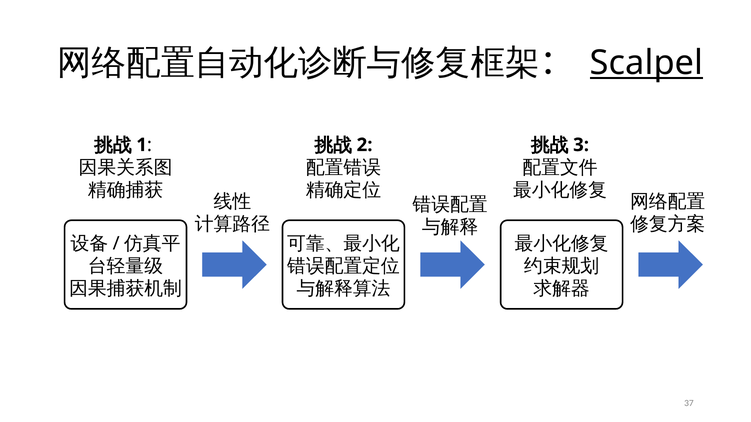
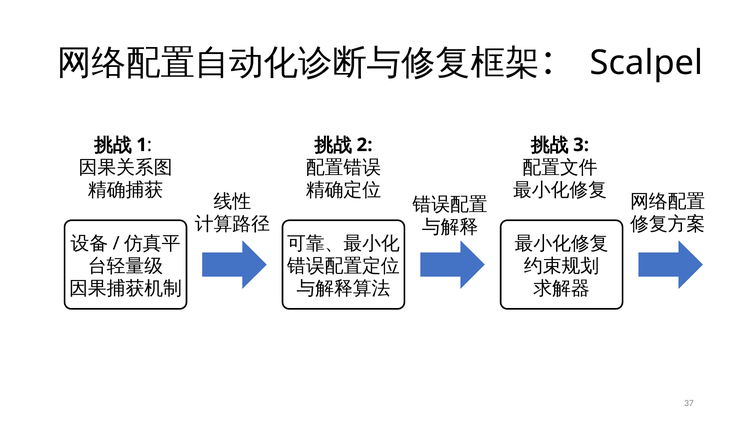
Scalpel underline: present -> none (646, 63)
